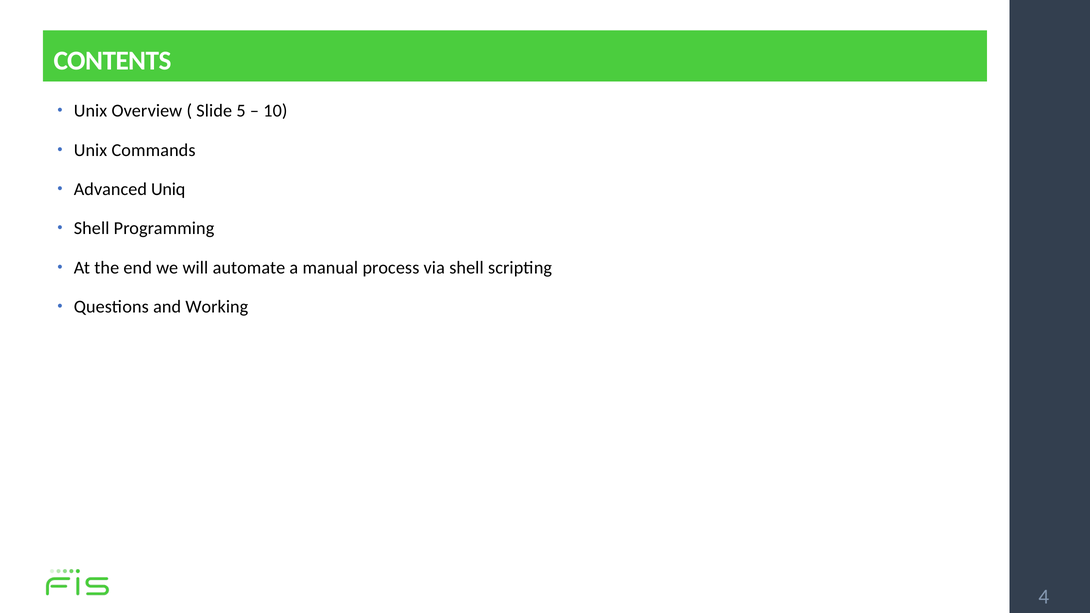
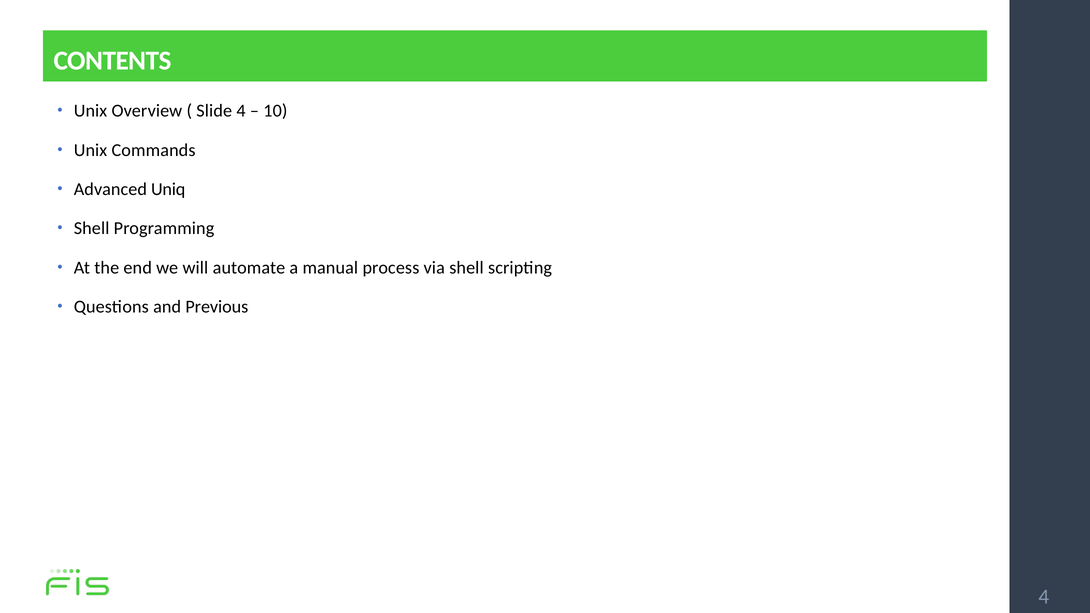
Slide 5: 5 -> 4 (241, 111)
Working: Working -> Previous (217, 307)
